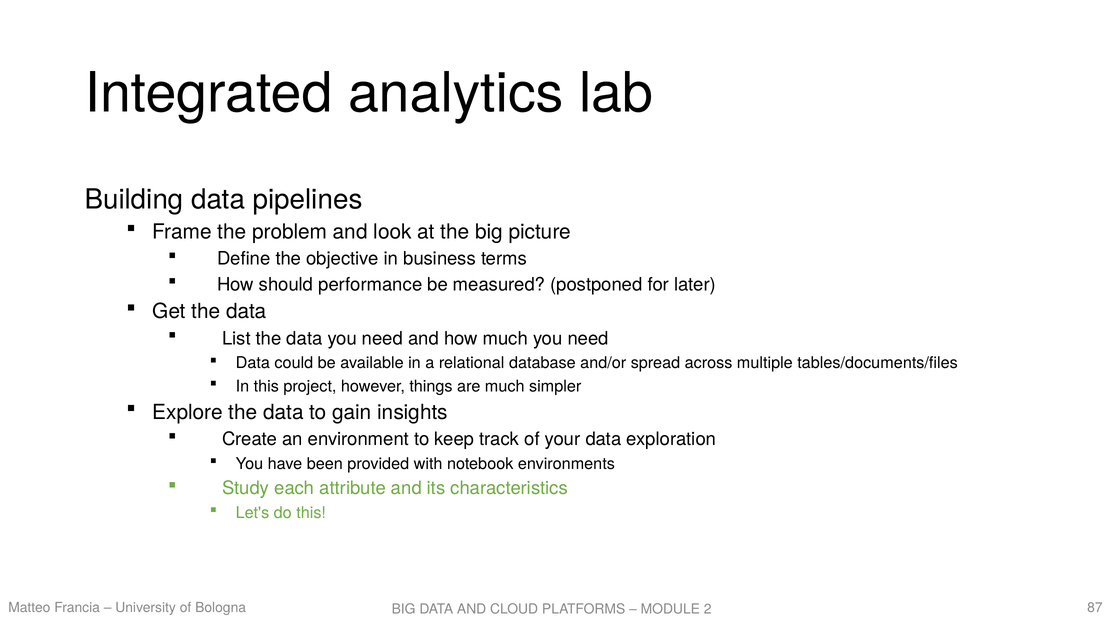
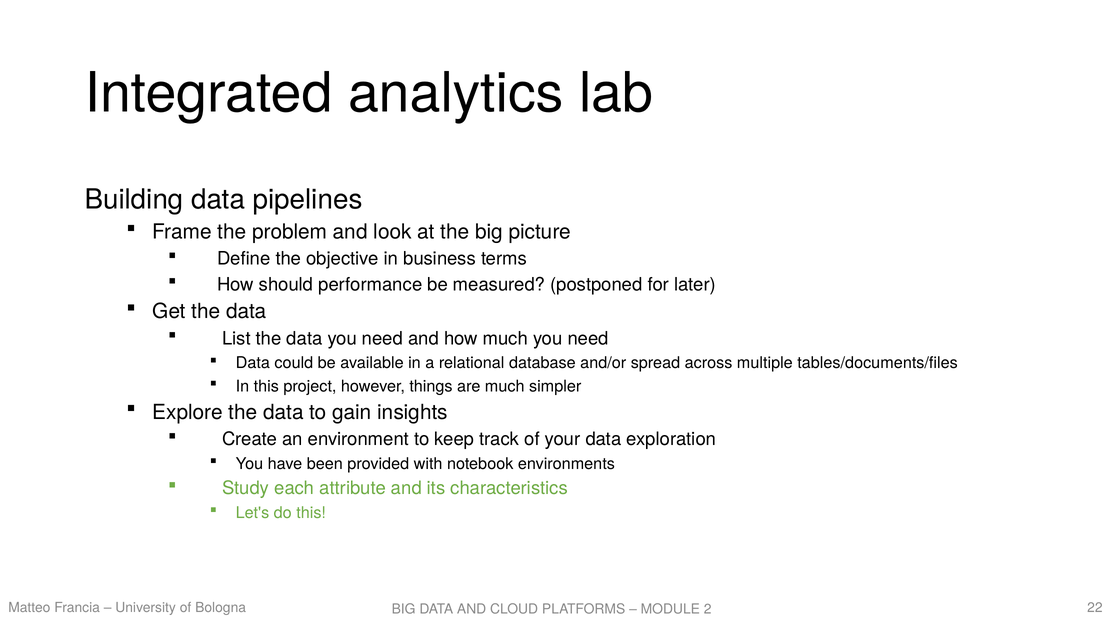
87: 87 -> 22 (1095, 608)
